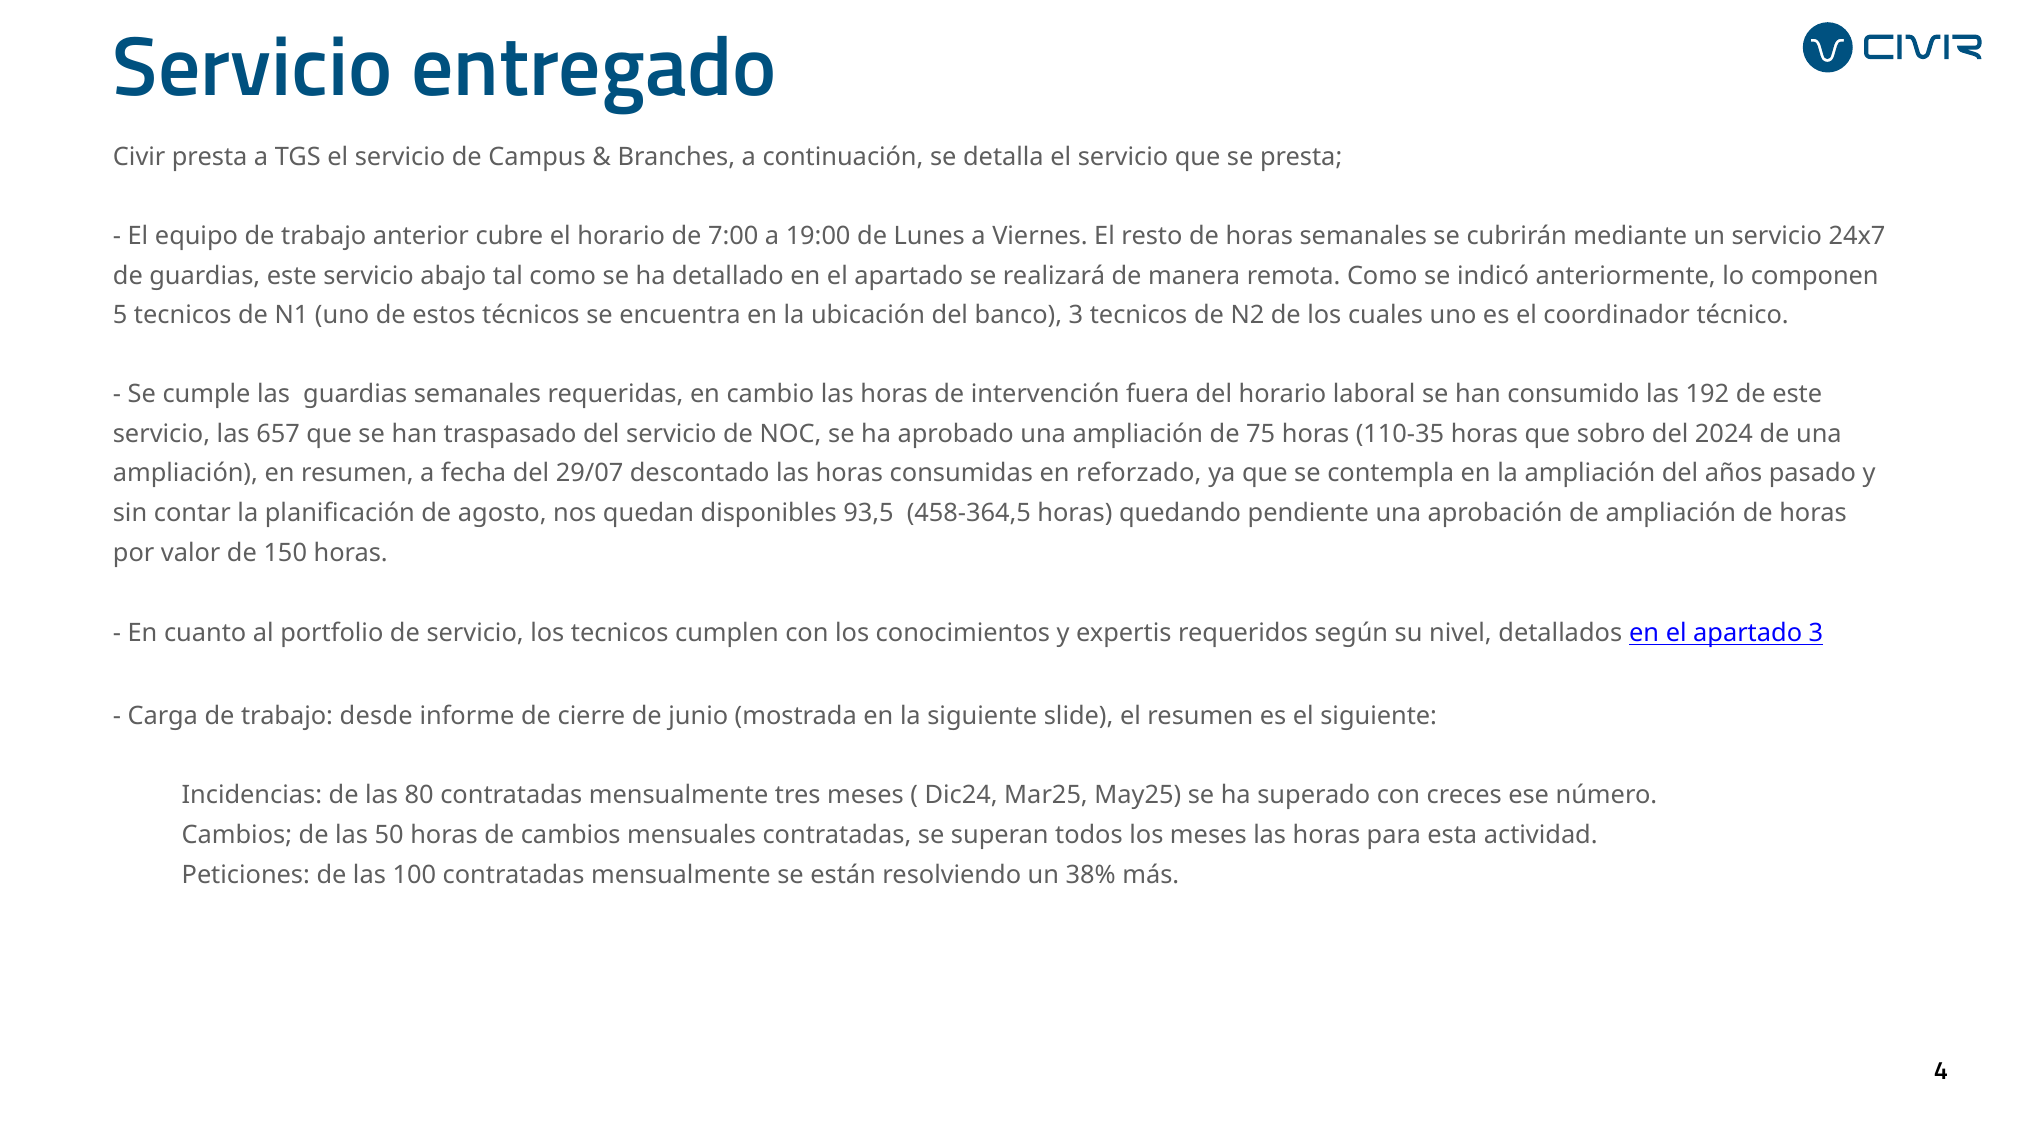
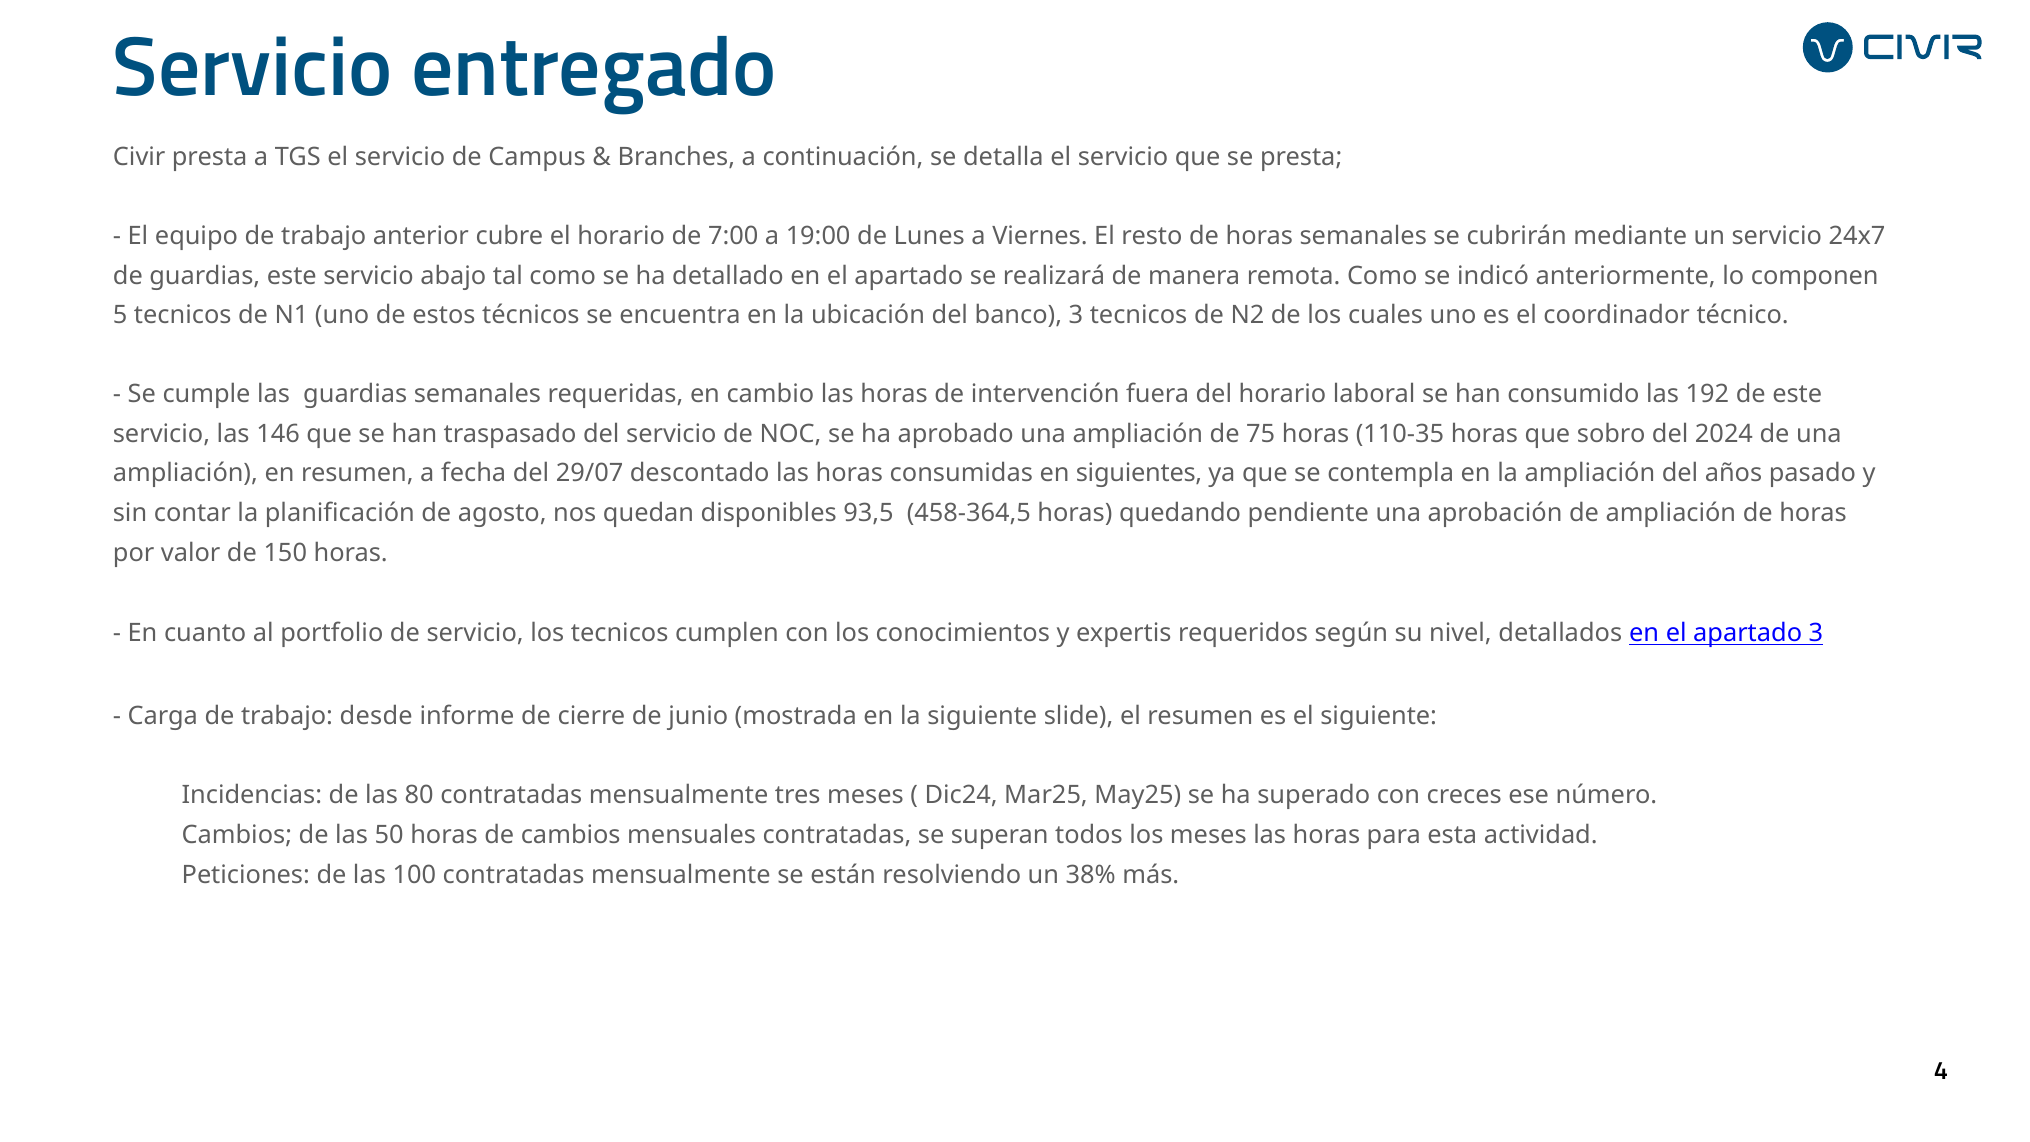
657: 657 -> 146 (278, 434)
reforzado: reforzado -> siguientes (1139, 474)
